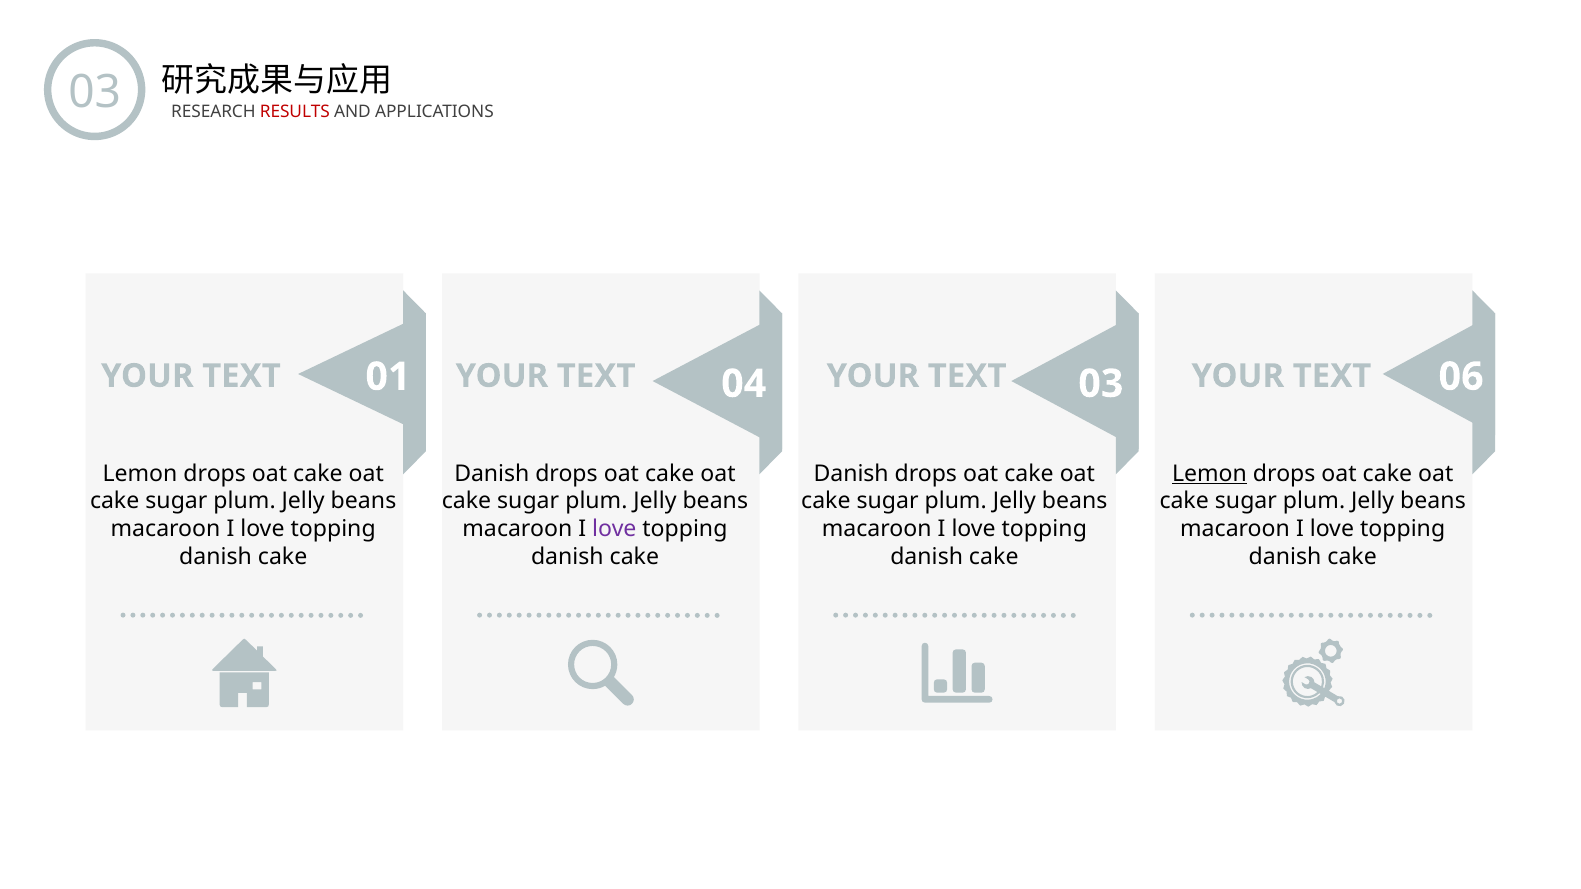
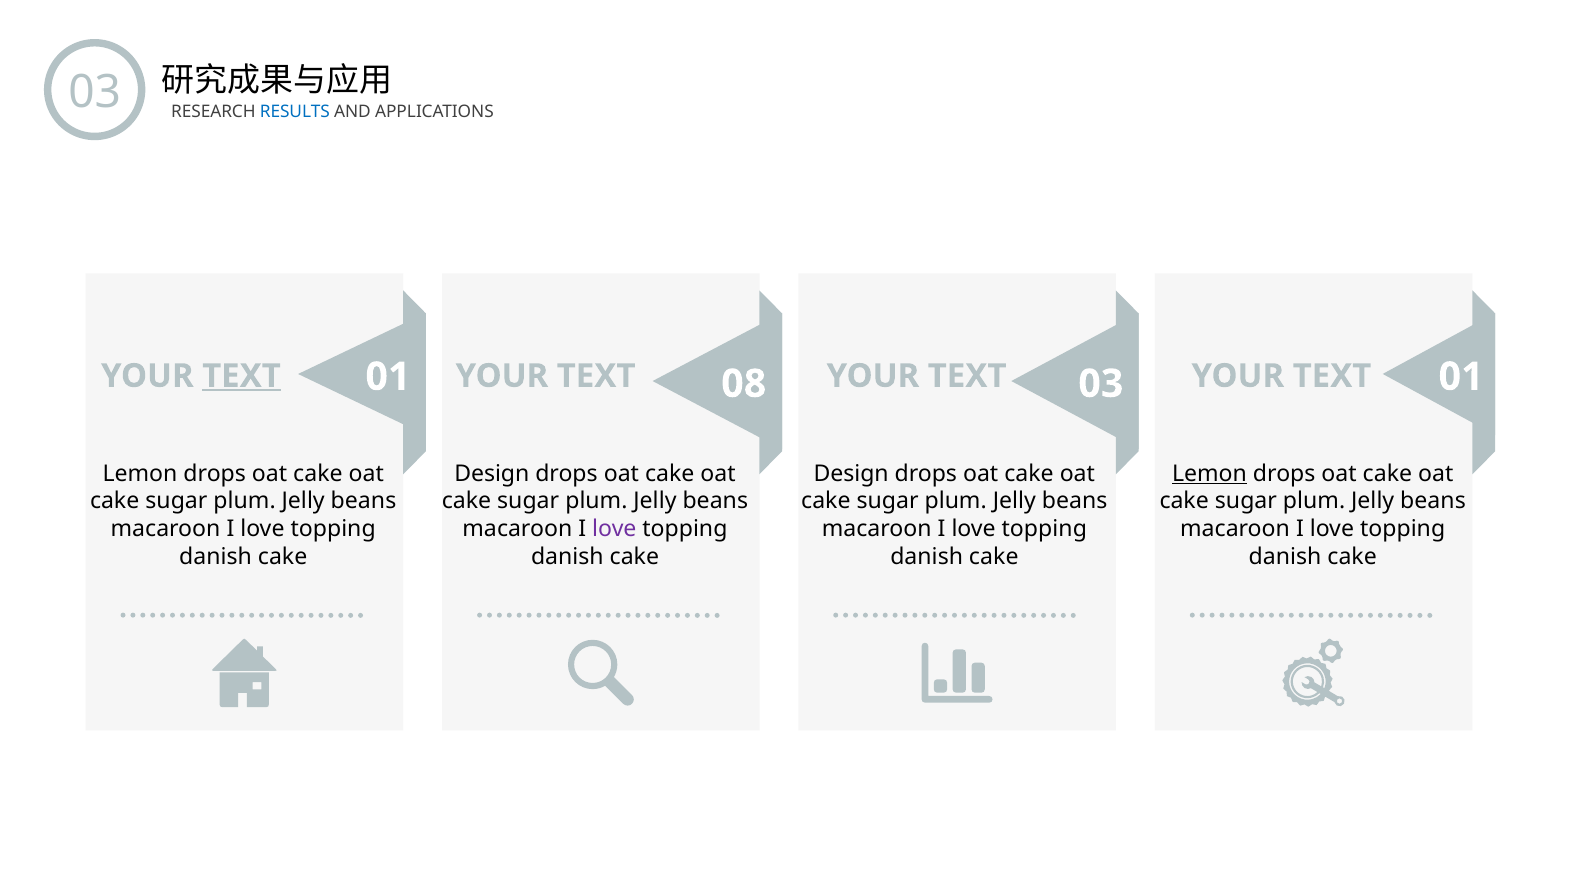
RESULTS colour: red -> blue (295, 111)
04: 04 -> 08 (744, 384)
03 06: 06 -> 01 (1461, 377)
TEXT underline: none -> present (241, 376)
Danish: Danish -> Design (492, 474)
Danish: Danish -> Design (851, 474)
